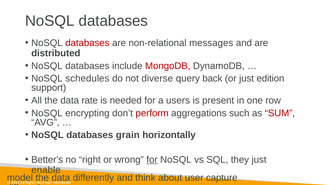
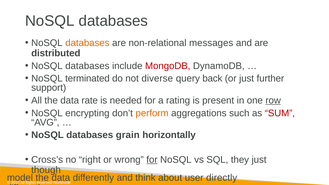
databases colour: red -> orange (87, 43)
schedules: schedules -> terminated (87, 79)
edition: edition -> further (270, 79)
users: users -> rating (178, 100)
row underline: none -> present (273, 100)
perform colour: red -> orange (152, 113)
Better’s: Better’s -> Cross’s (47, 160)
enable: enable -> though (46, 170)
capture: capture -> directly (222, 178)
